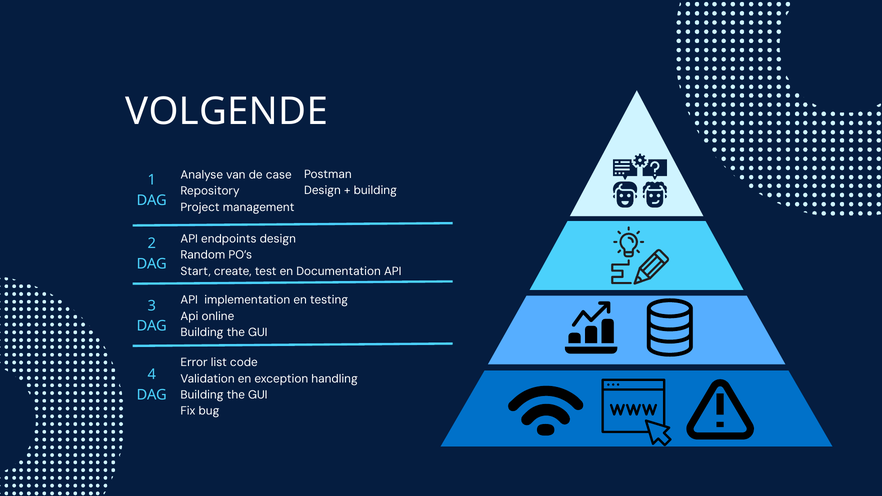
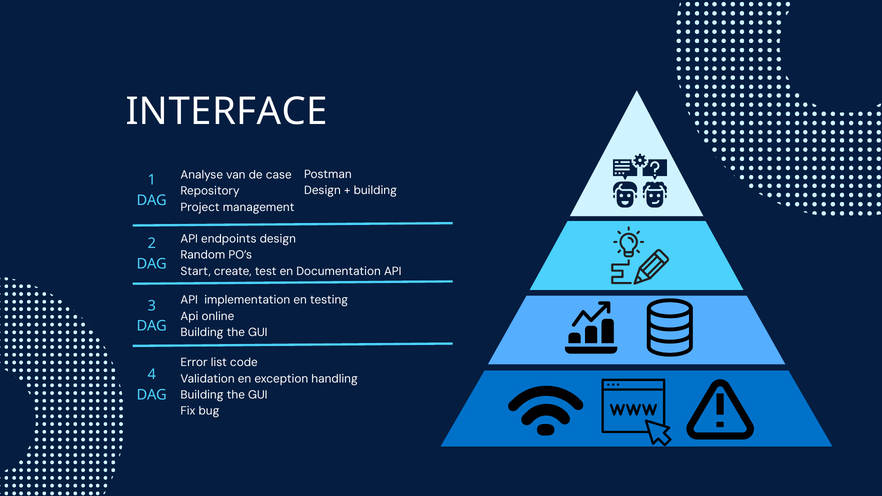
VOLGENDE: VOLGENDE -> INTERFACE (227, 112)
